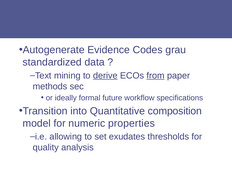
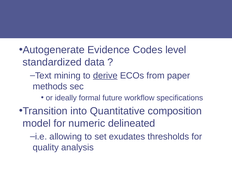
grau: grau -> level (176, 50)
from underline: present -> none (156, 76)
properties: properties -> delineated (132, 123)
